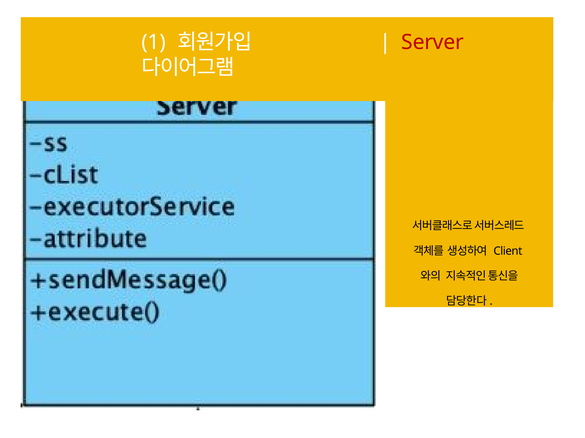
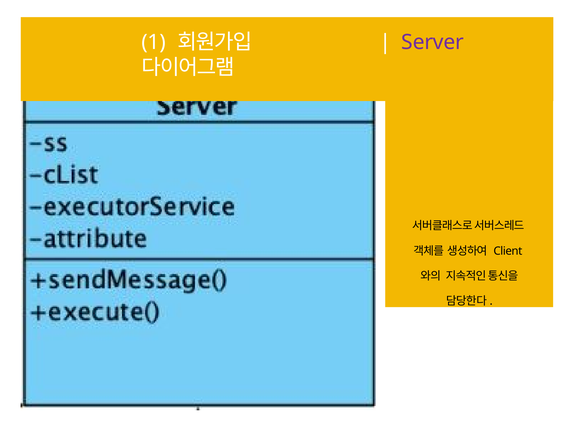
Server colour: red -> purple (433, 42)
